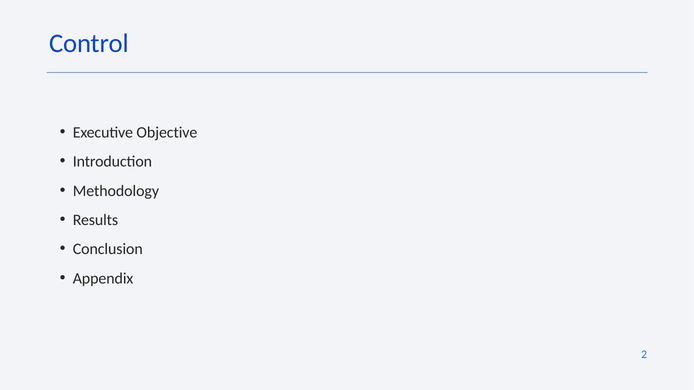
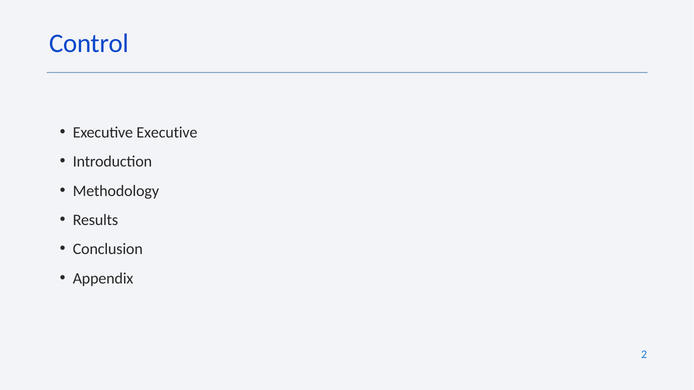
Executive Objective: Objective -> Executive (167, 133)
